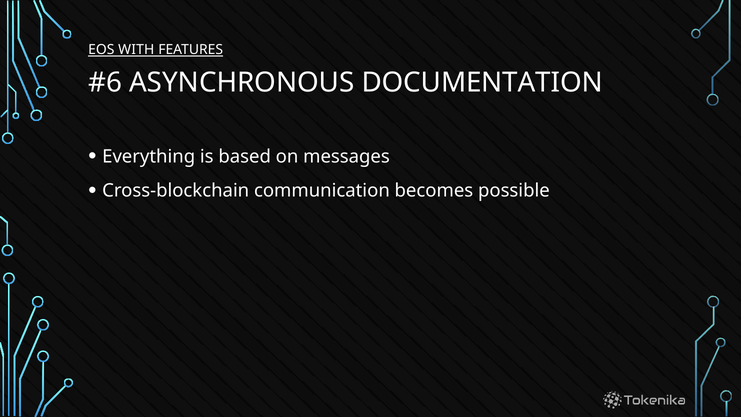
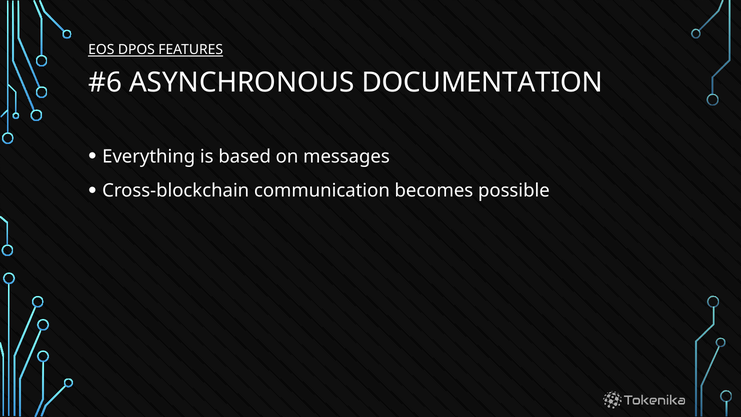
WITH: WITH -> DPOS (136, 50)
